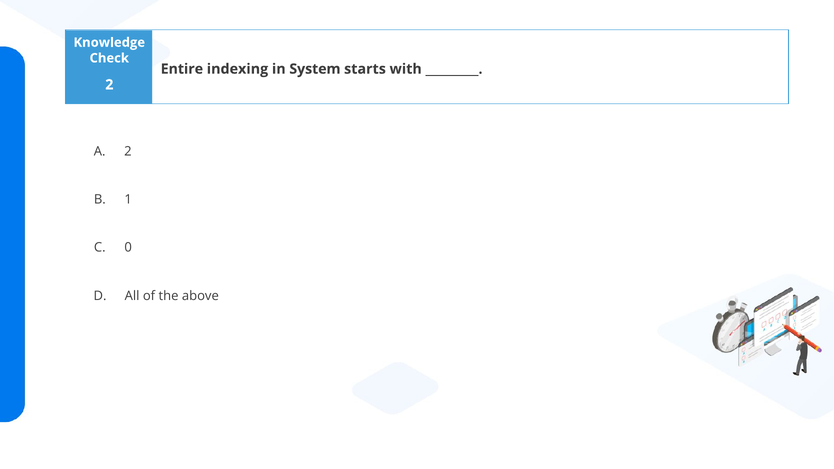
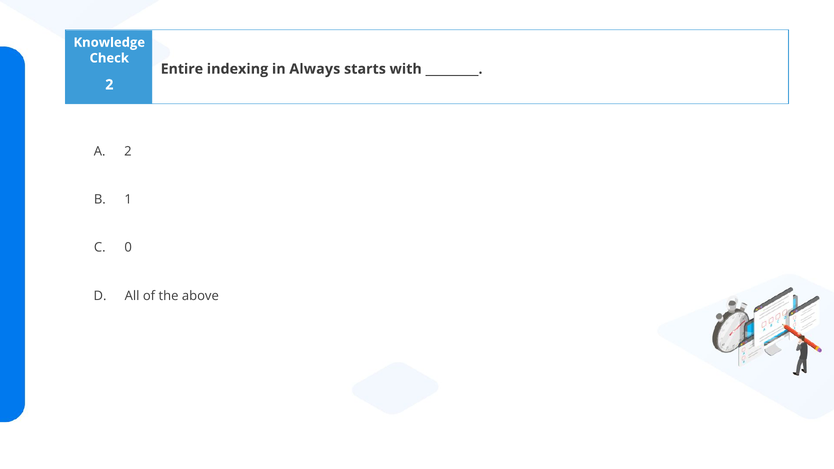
System: System -> Always (315, 69)
